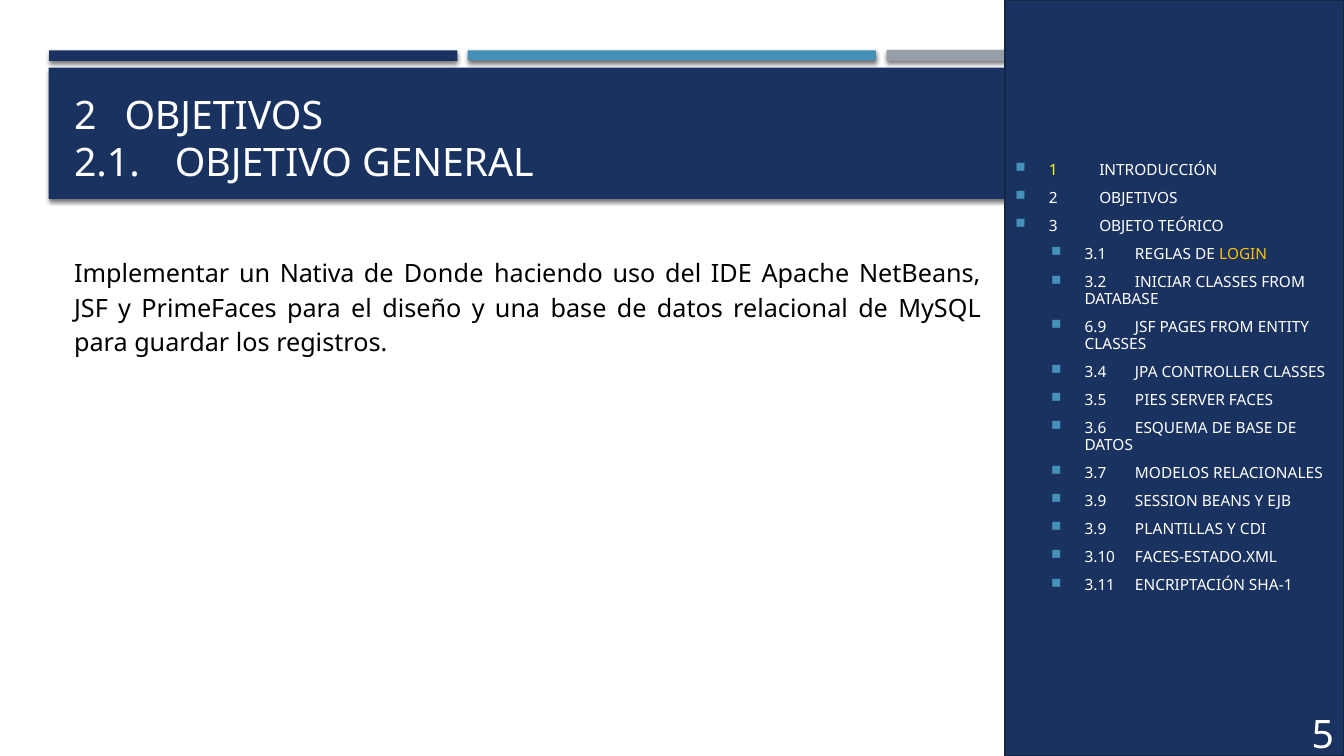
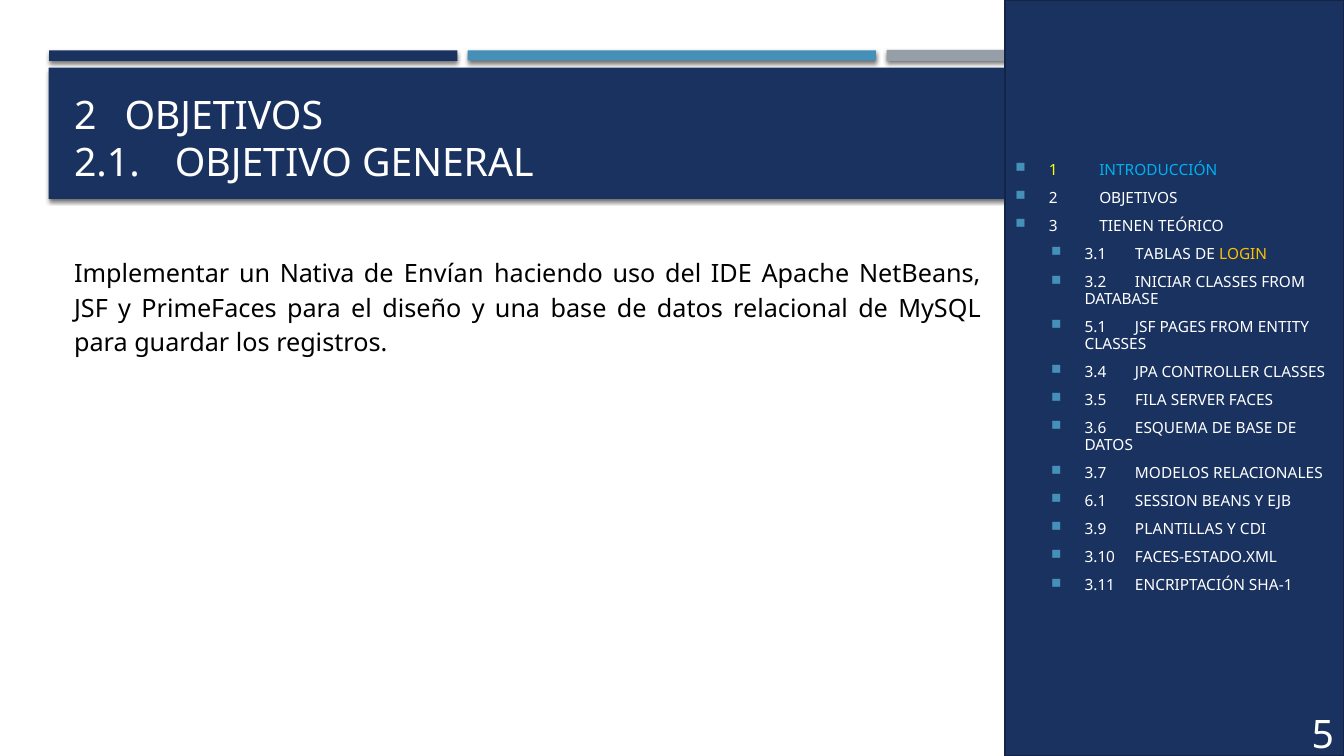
INTRODUCCIÓN colour: white -> light blue (1158, 170)
OBJETO: OBJETO -> TIENEN (1127, 226)
REGLAS: REGLAS -> TABLAS (1163, 254)
Donde: Donde -> Envían (444, 274)
6.9: 6.9 -> 5.1 (1095, 327)
PIES: PIES -> FILA (1151, 400)
3.9: 3.9 -> 6.1 (1095, 501)
